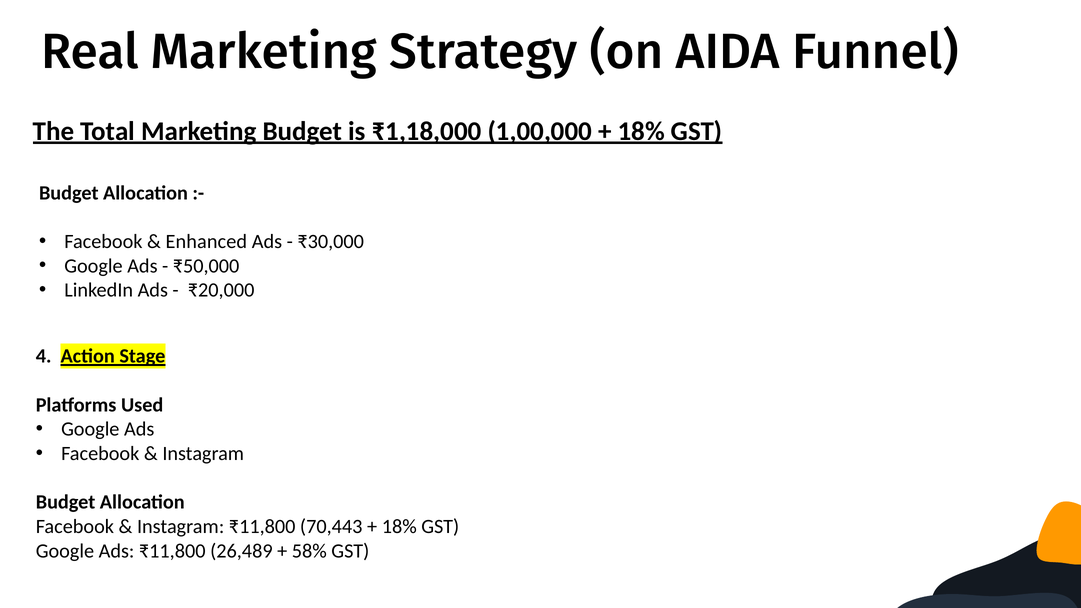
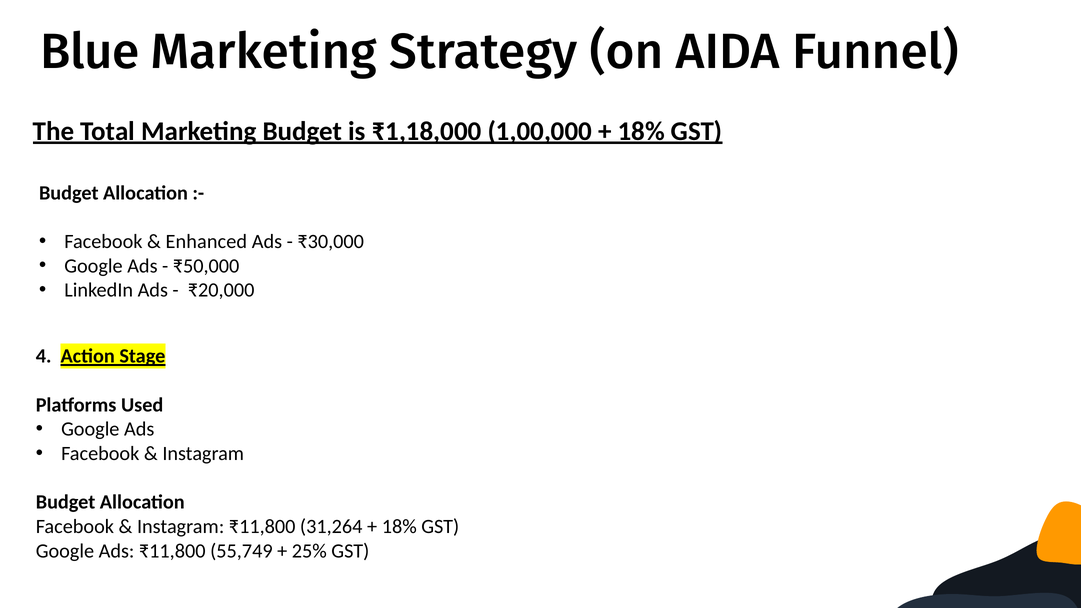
Real: Real -> Blue (90, 52)
70,443: 70,443 -> 31,264 (331, 527)
26,489: 26,489 -> 55,749 (241, 551)
58%: 58% -> 25% (309, 551)
